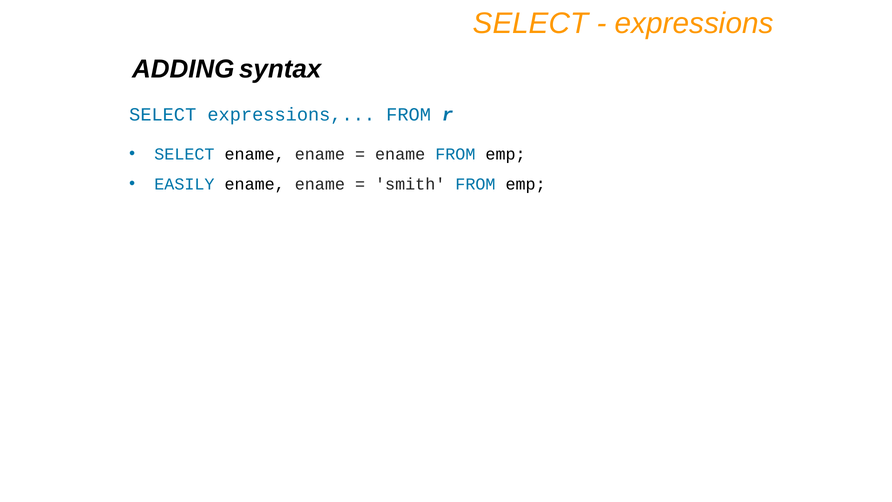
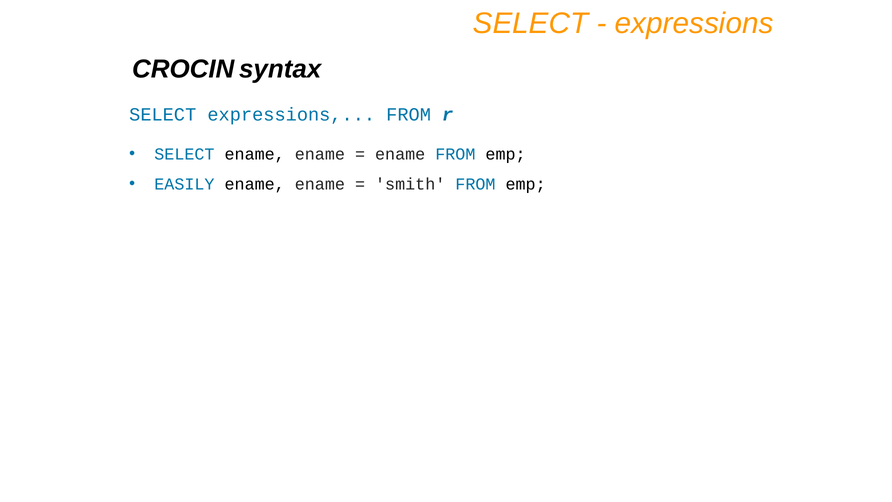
ADDING: ADDING -> CROCIN (183, 69)
